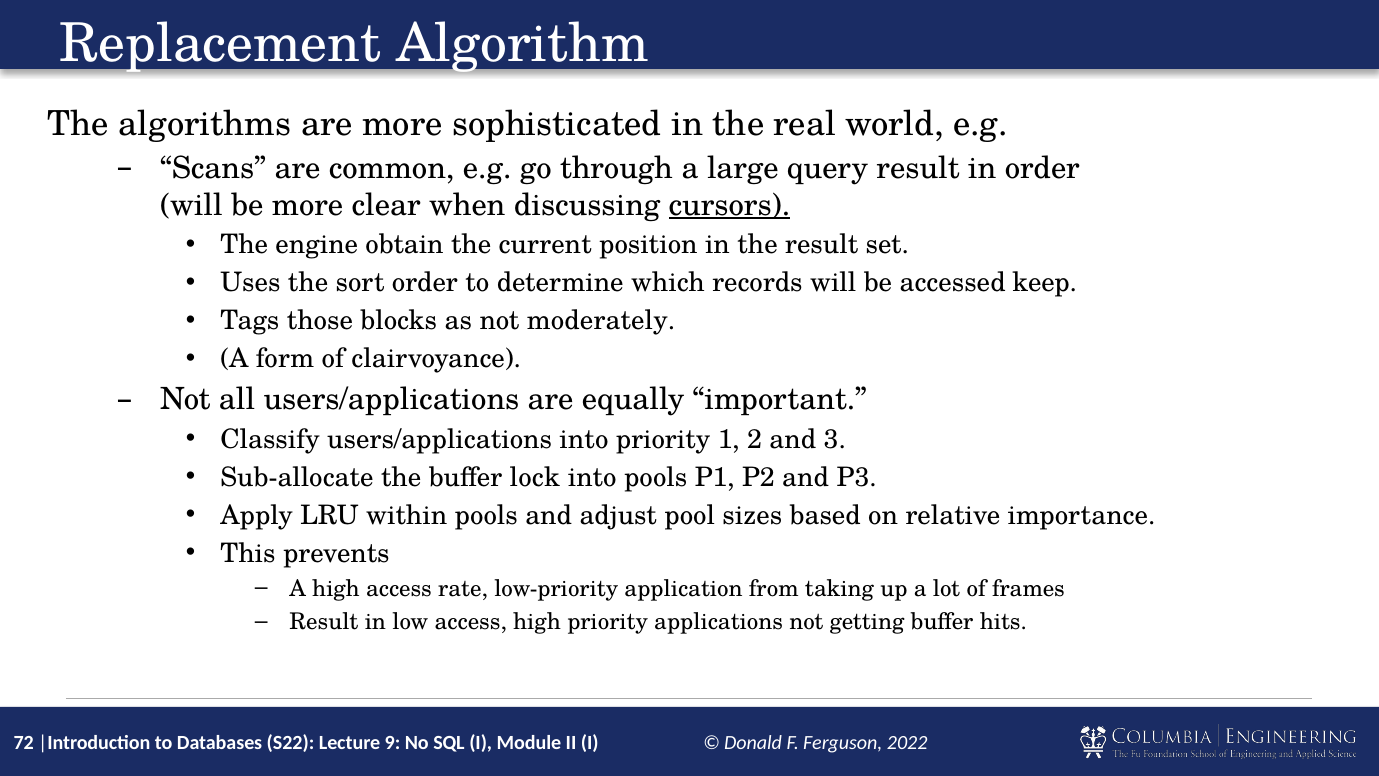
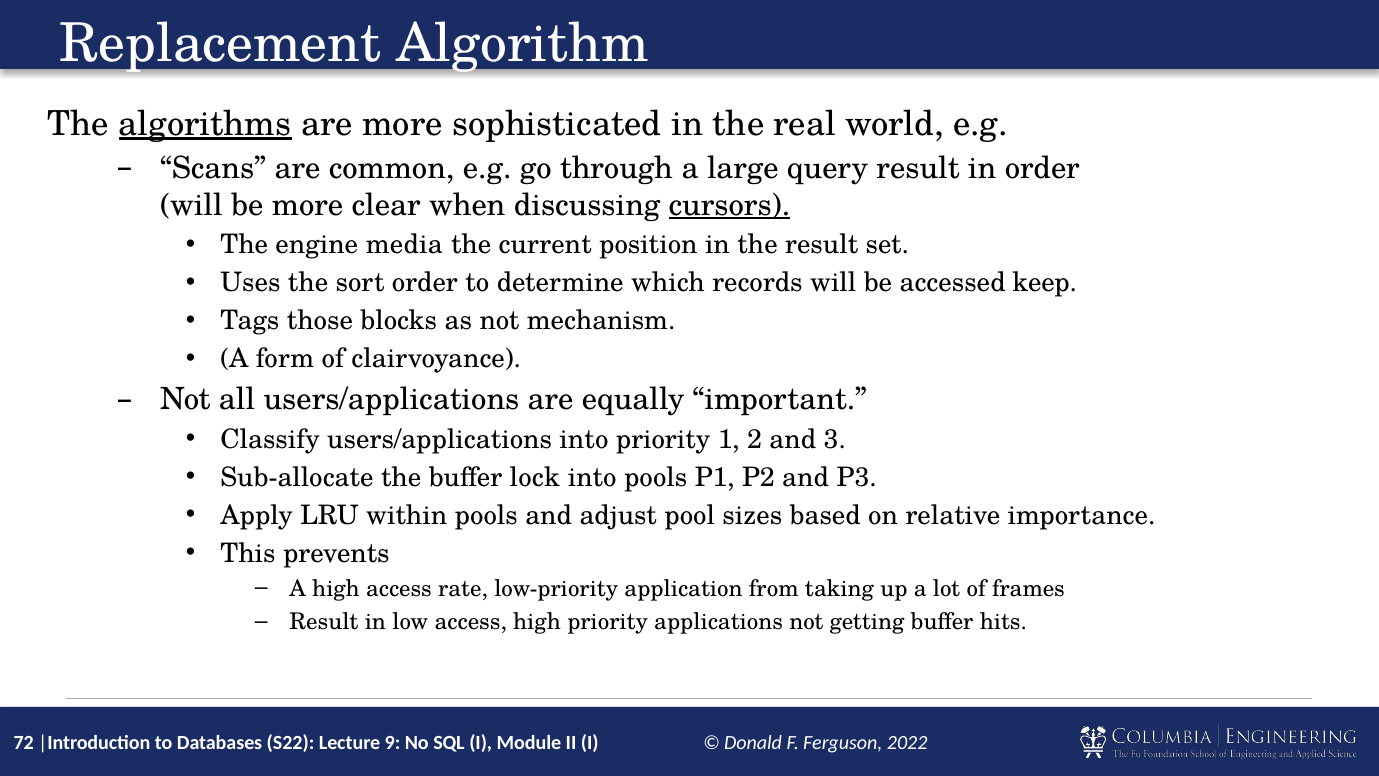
algorithms underline: none -> present (205, 124)
obtain: obtain -> media (404, 245)
moderately: moderately -> mechanism (601, 321)
